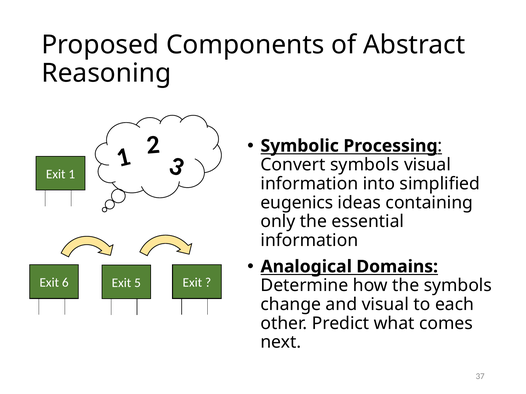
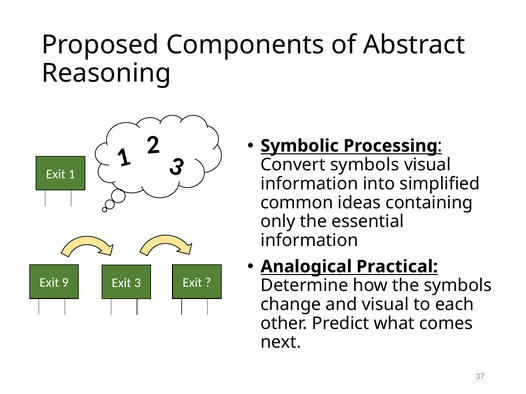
eugenics: eugenics -> common (297, 203)
Domains: Domains -> Practical (397, 267)
6: 6 -> 9 (65, 283)
Exit 5: 5 -> 3 (137, 283)
